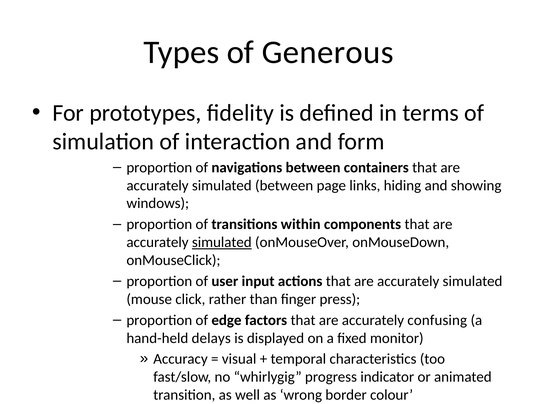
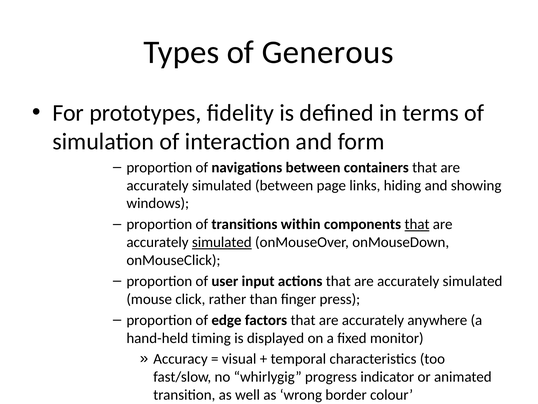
that underline: none -> present (417, 224)
confusing: confusing -> anywhere (437, 320)
delays: delays -> timing (211, 338)
